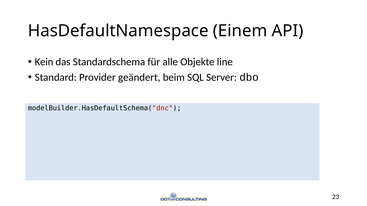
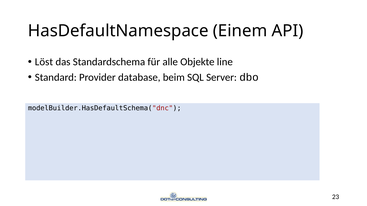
Kein: Kein -> Löst (44, 62)
geändert: geändert -> database (139, 77)
